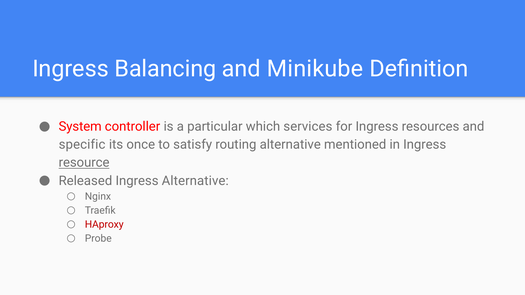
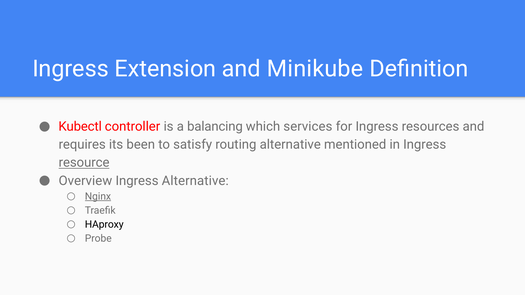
Balancing: Balancing -> Extension (165, 69)
System: System -> Kubectl (80, 127)
particular: particular -> balancing (215, 127)
specific: specific -> requires (82, 145)
once: once -> been (141, 145)
Released: Released -> Overview (85, 181)
Nginx underline: none -> present (98, 197)
HAproxy colour: red -> black (104, 225)
